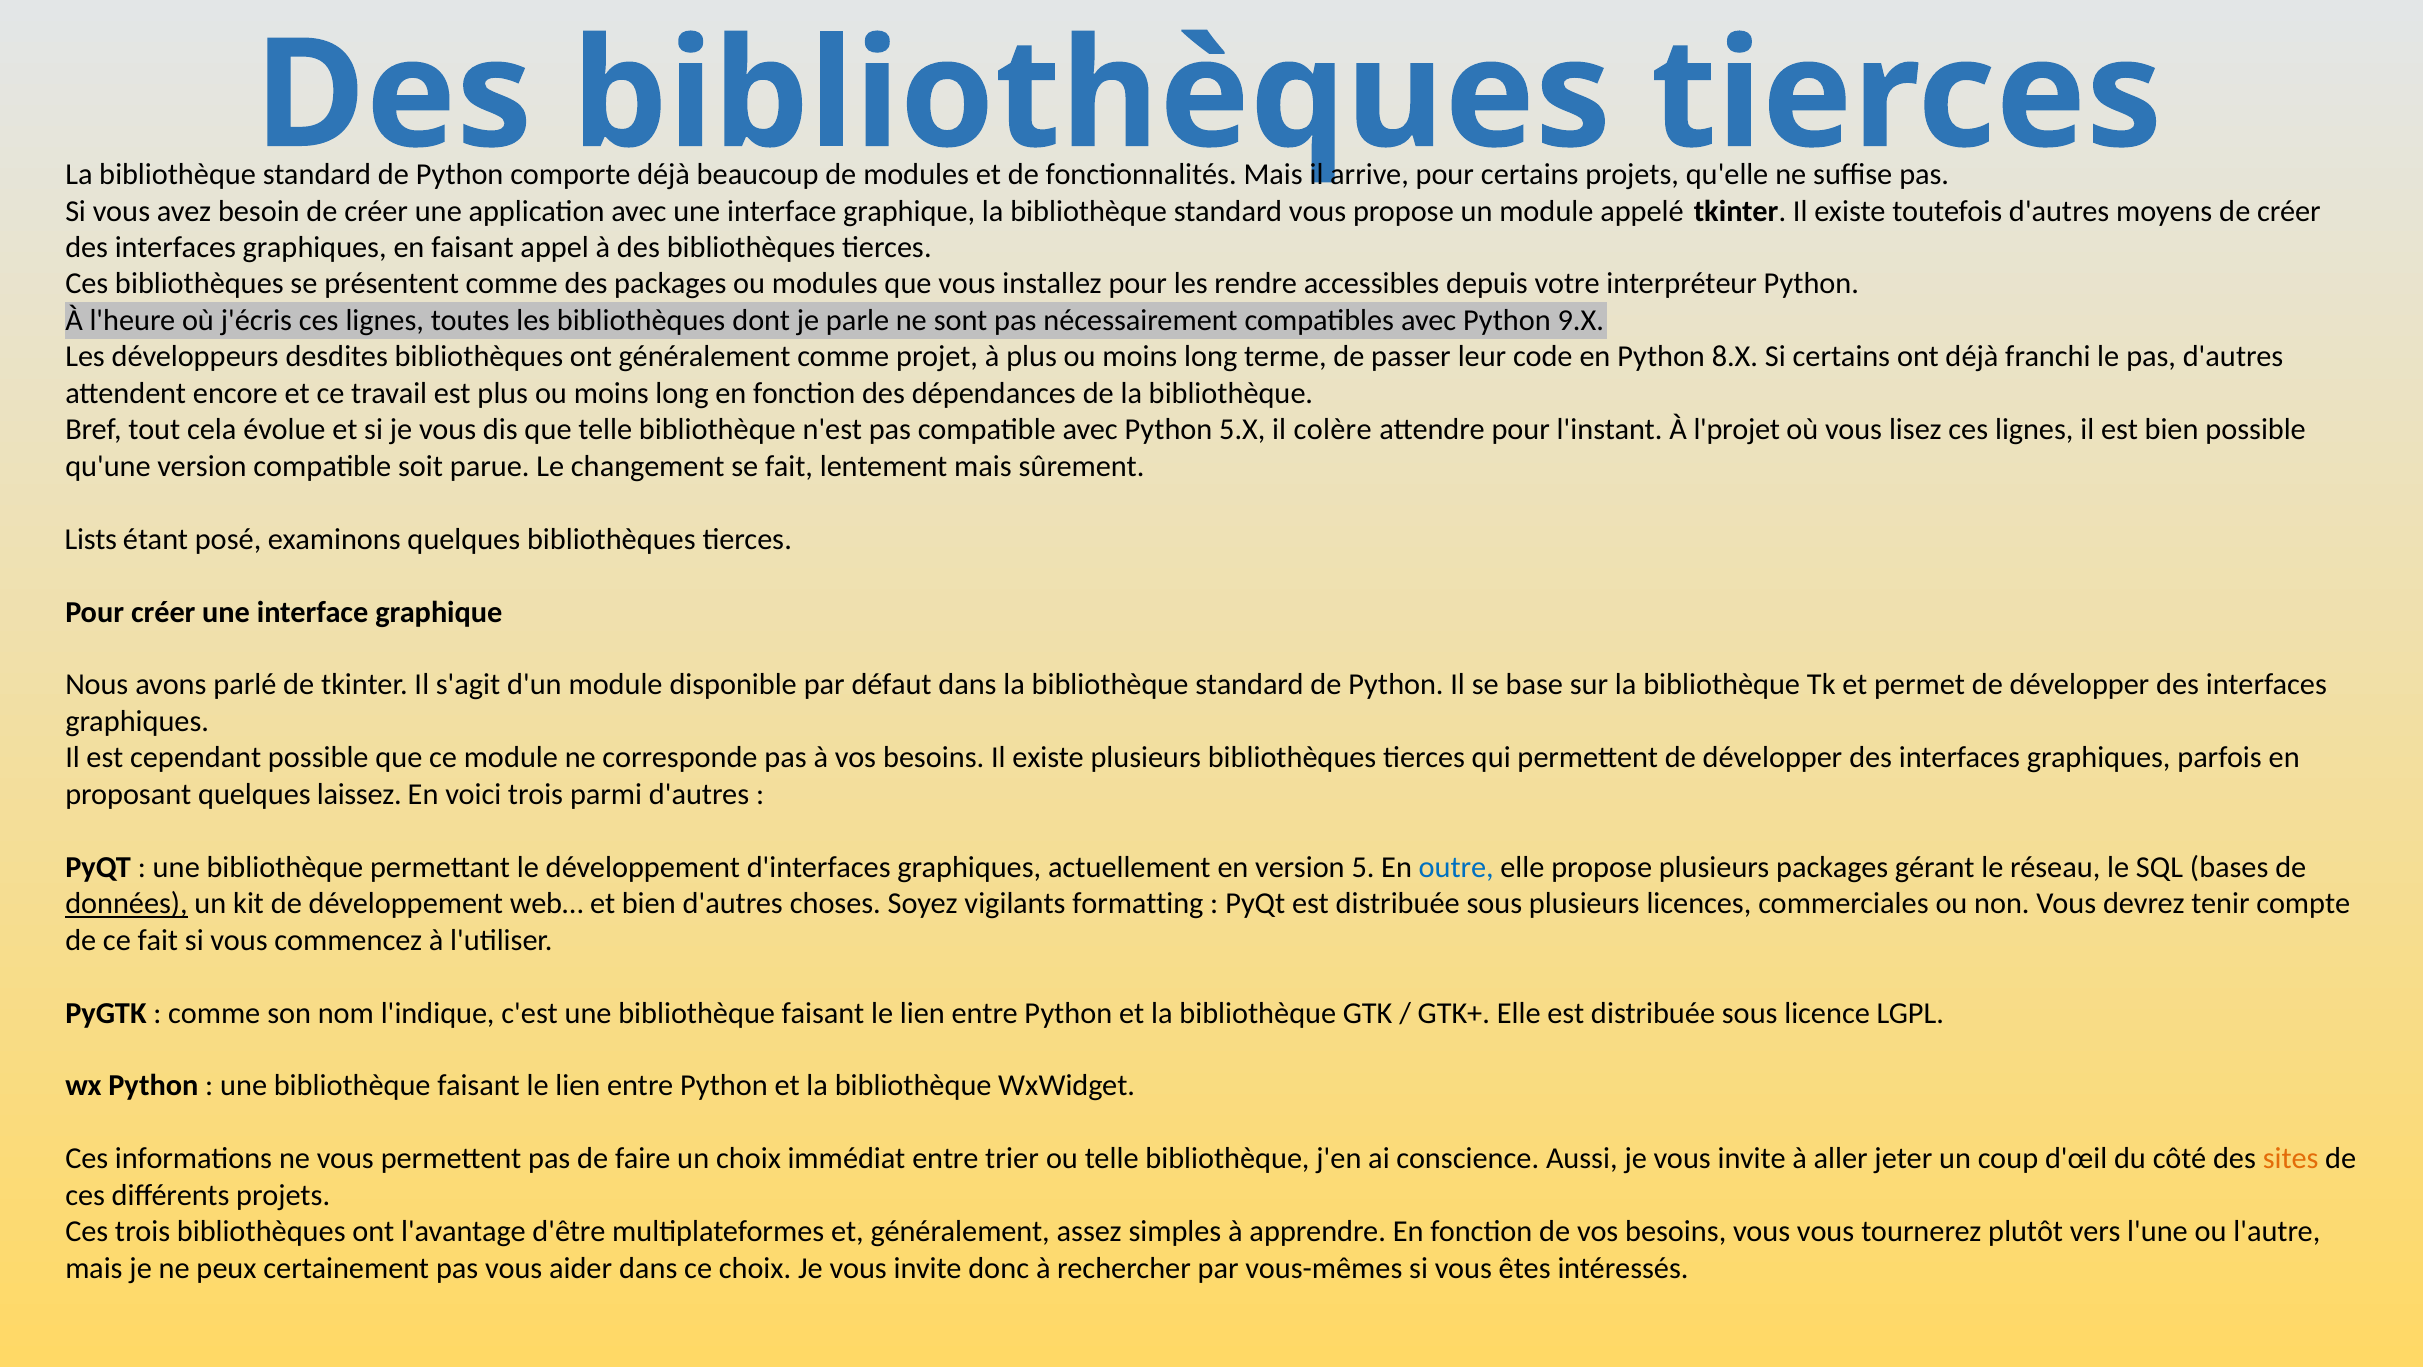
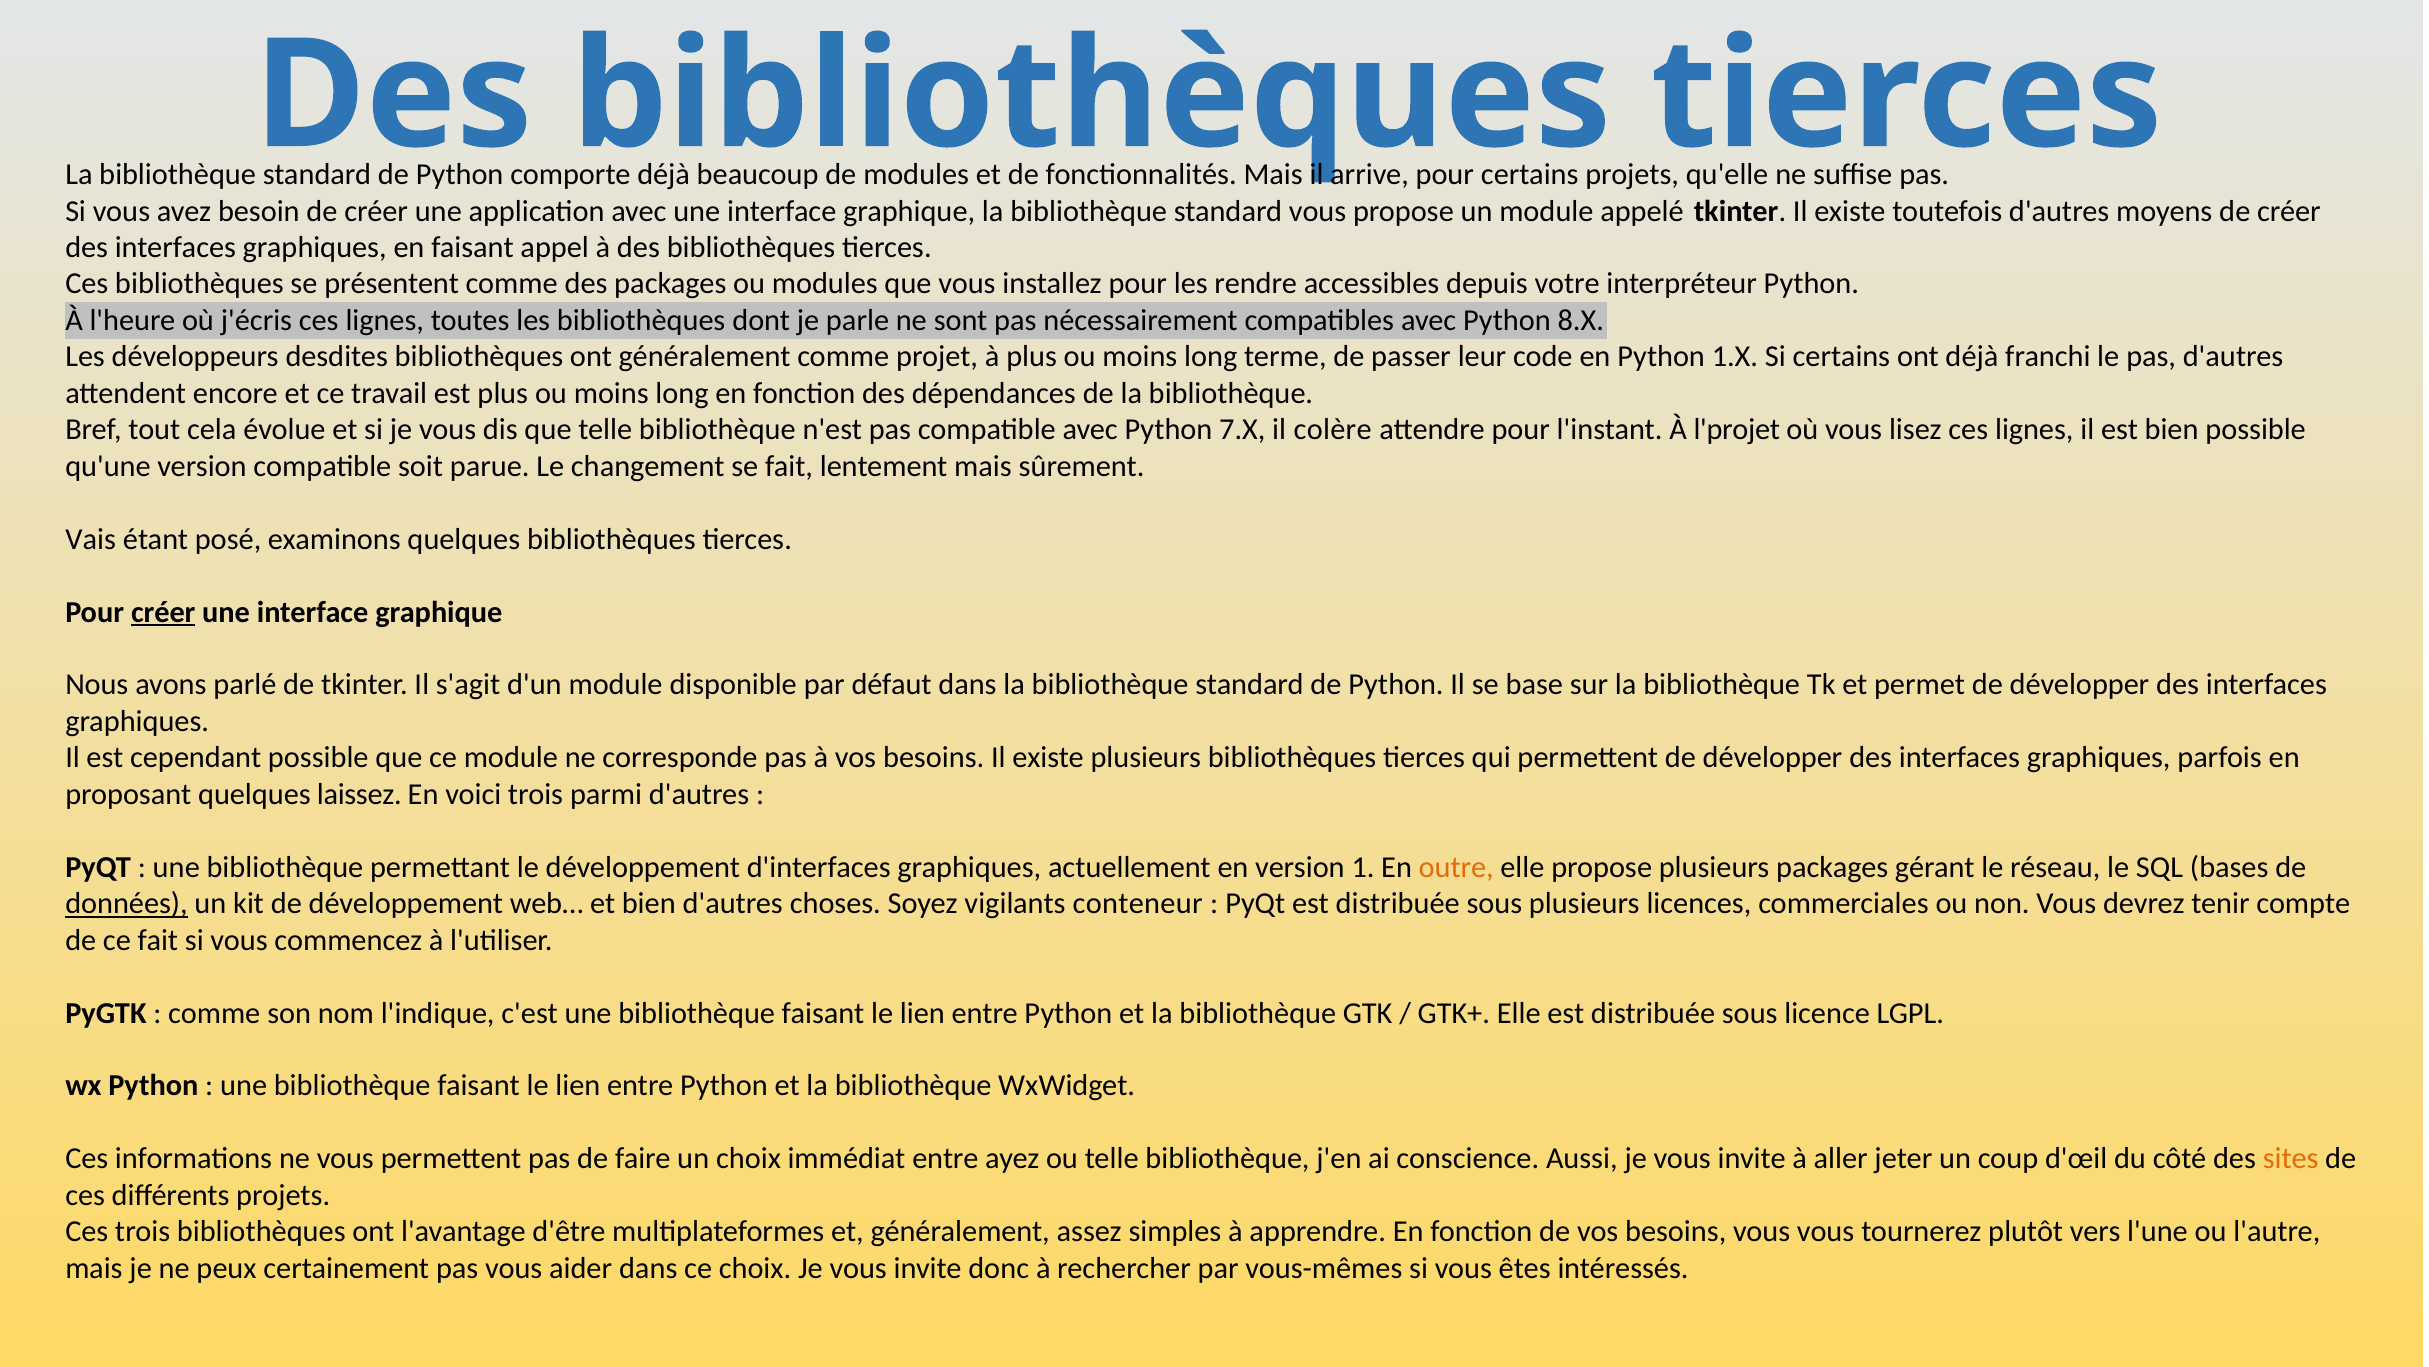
9.X: 9.X -> 8.X (1581, 320)
8.X: 8.X -> 1.X (1735, 357)
5.X: 5.X -> 7.X (1242, 430)
Lists: Lists -> Vais (91, 539)
créer underline: none -> present (163, 612)
5: 5 -> 1 (1363, 867)
outre colour: blue -> orange (1456, 867)
formatting: formatting -> conteneur (1138, 903)
trier: trier -> ayez (1012, 1158)
